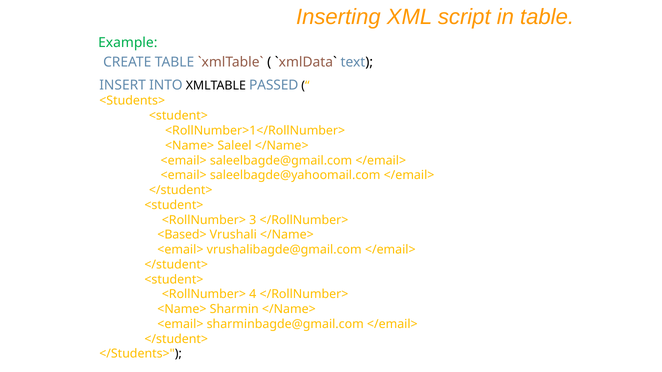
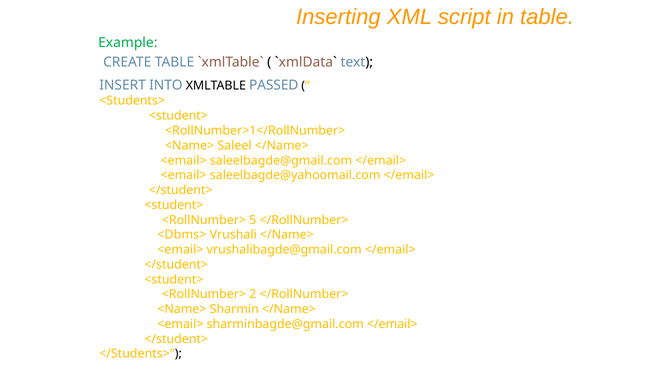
3: 3 -> 5 (253, 220)
<Based>: <Based> -> <Dbms> (182, 235)
4: 4 -> 2 (253, 295)
